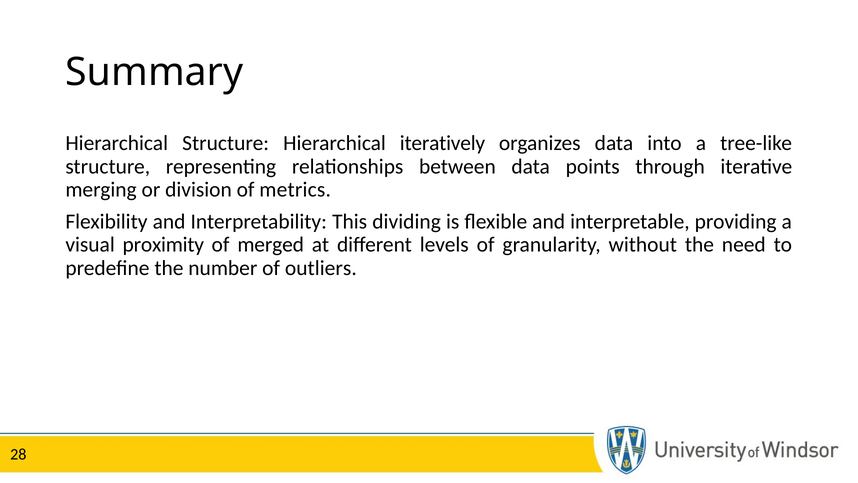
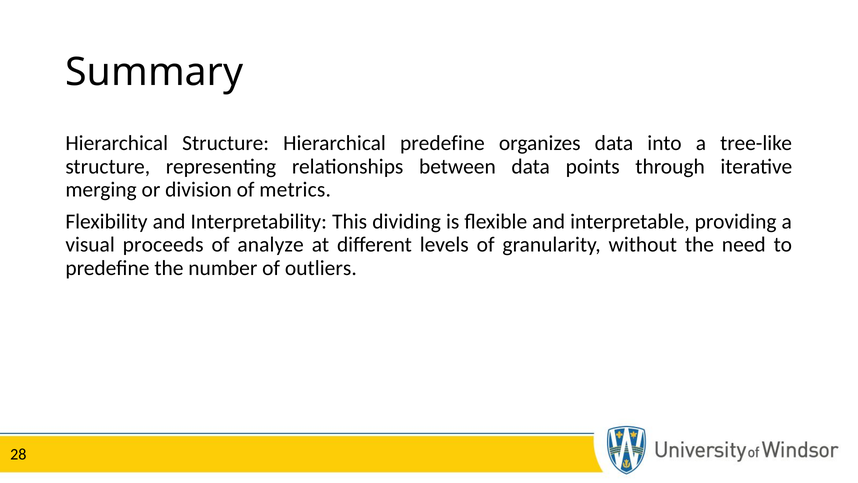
Hierarchical iteratively: iteratively -> predefine (442, 143)
proximity: proximity -> proceeds (163, 245)
merged: merged -> analyze (271, 245)
